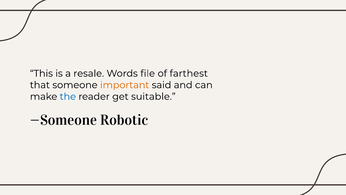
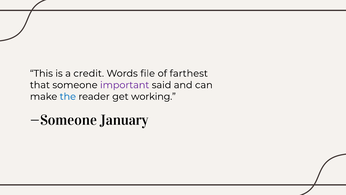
resale: resale -> credit (89, 73)
important colour: orange -> purple (125, 85)
suitable: suitable -> working (153, 96)
Robotic: Robotic -> January (124, 120)
